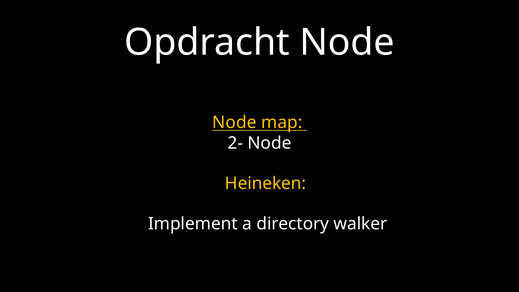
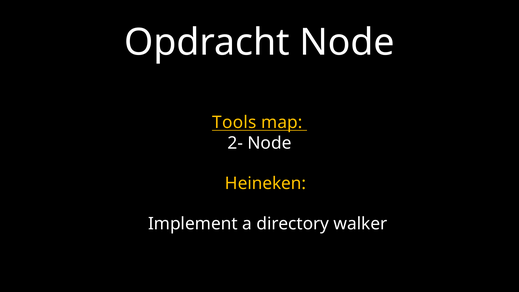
Node: Node -> Tools (234, 122)
